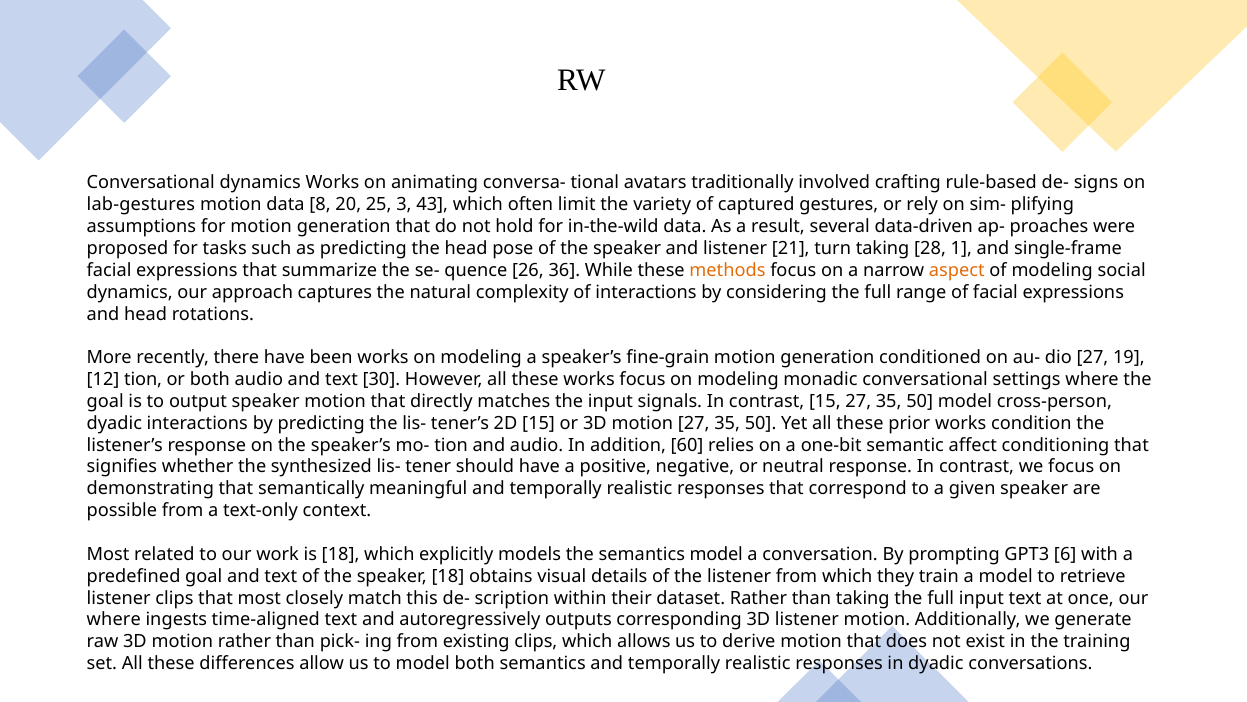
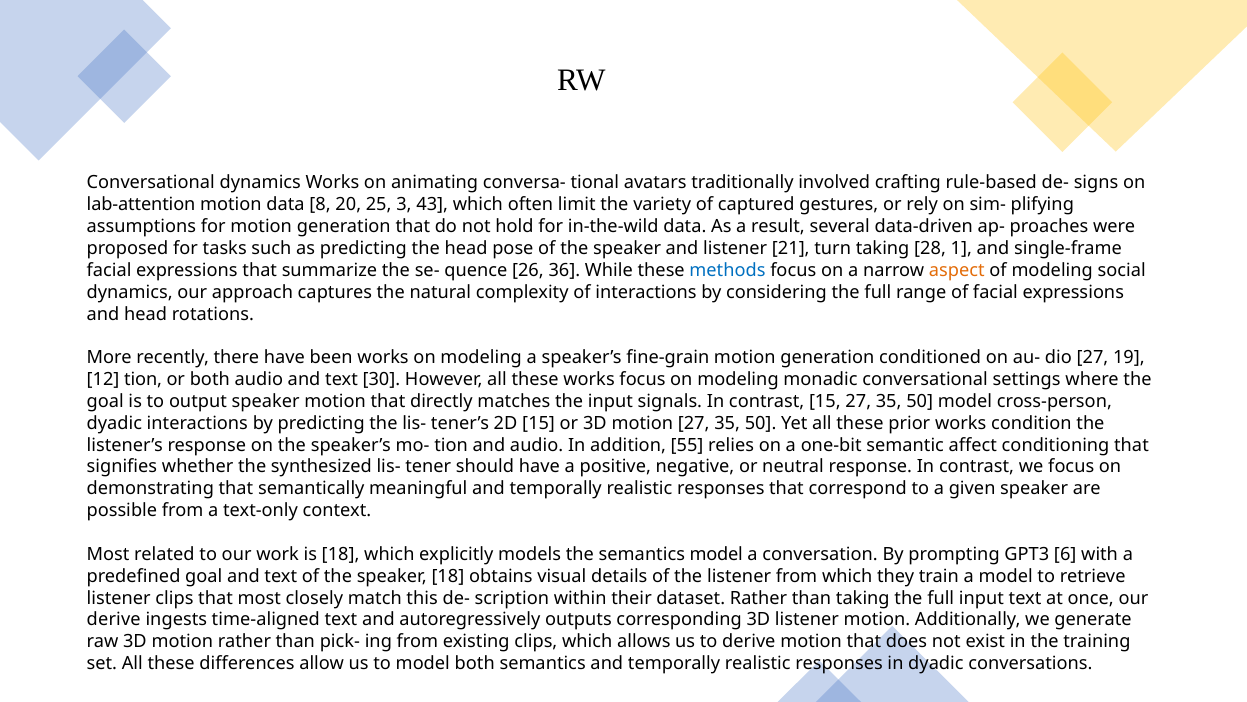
lab-gestures: lab-gestures -> lab-attention (141, 205)
methods colour: orange -> blue (727, 270)
60: 60 -> 55 (687, 445)
where: where -> derive (114, 619)
